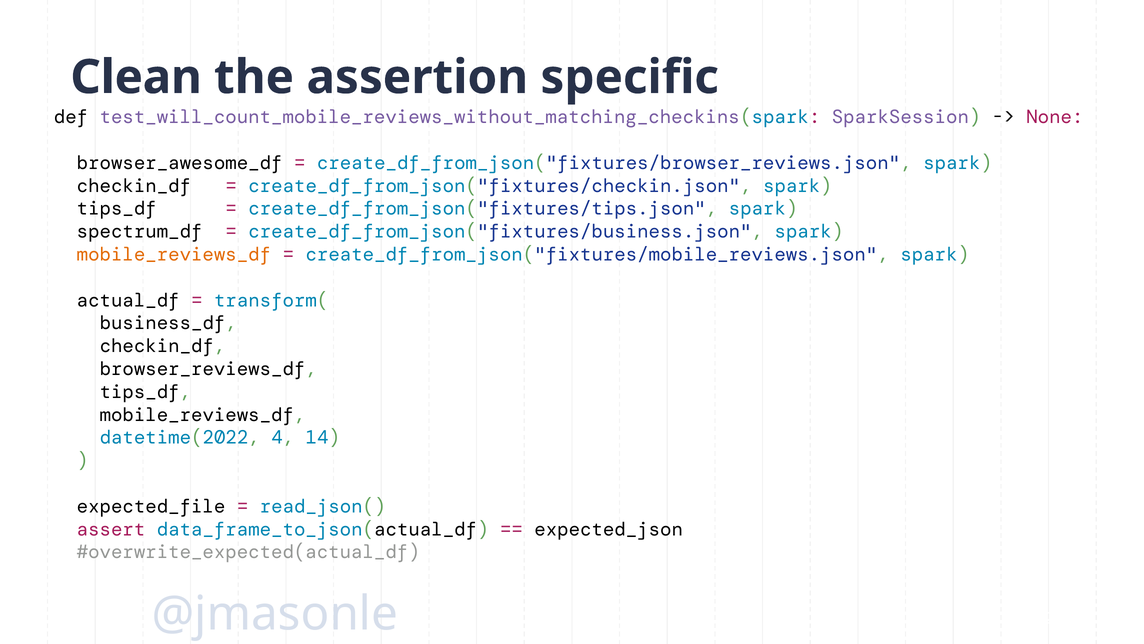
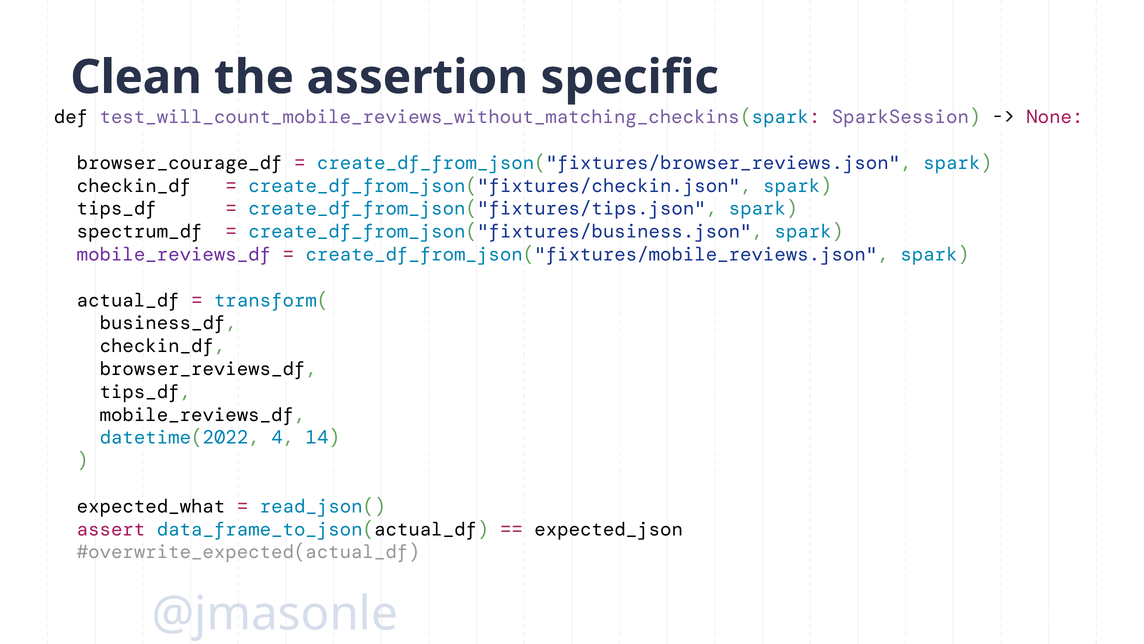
browser_awesome_df: browser_awesome_df -> browser_courage_df (180, 163)
mobile_reviews_df colour: orange -> purple (174, 254)
expected_file: expected_file -> expected_what (151, 506)
